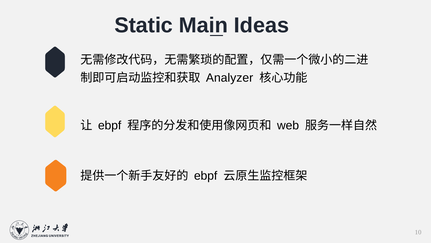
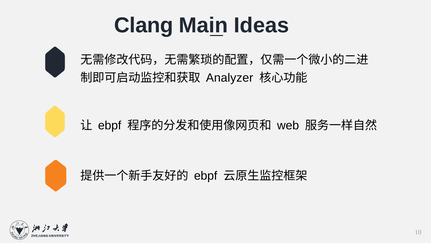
Static: Static -> Clang (144, 25)
